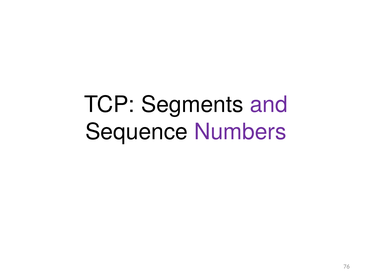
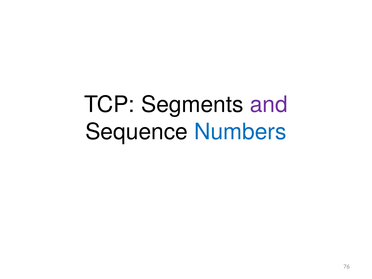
Numbers colour: purple -> blue (240, 132)
